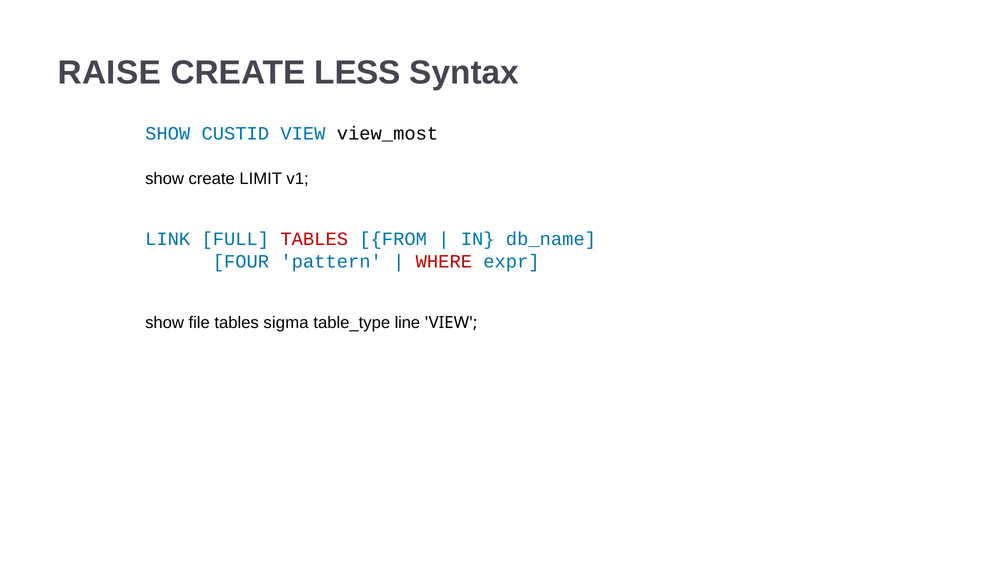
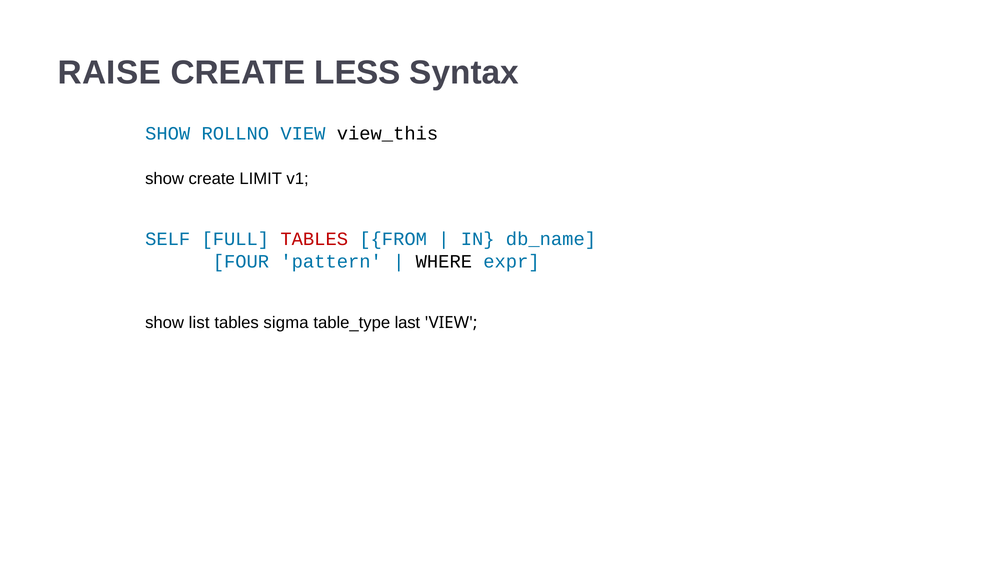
CUSTID: CUSTID -> ROLLNO (235, 133)
view_most: view_most -> view_this (388, 133)
LINK: LINK -> SELF (168, 239)
WHERE colour: red -> black (444, 261)
file: file -> list (199, 323)
line: line -> last (407, 323)
